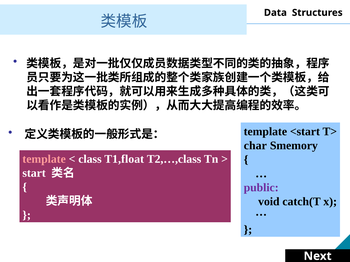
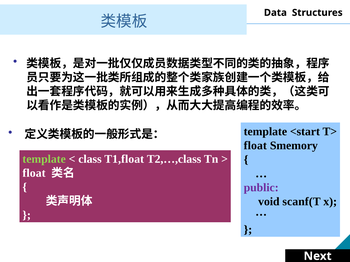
char: char -> float (255, 146)
template colour: pink -> light green (44, 159)
start: start -> float (34, 173)
catch(T: catch(T -> scanf(T (302, 202)
